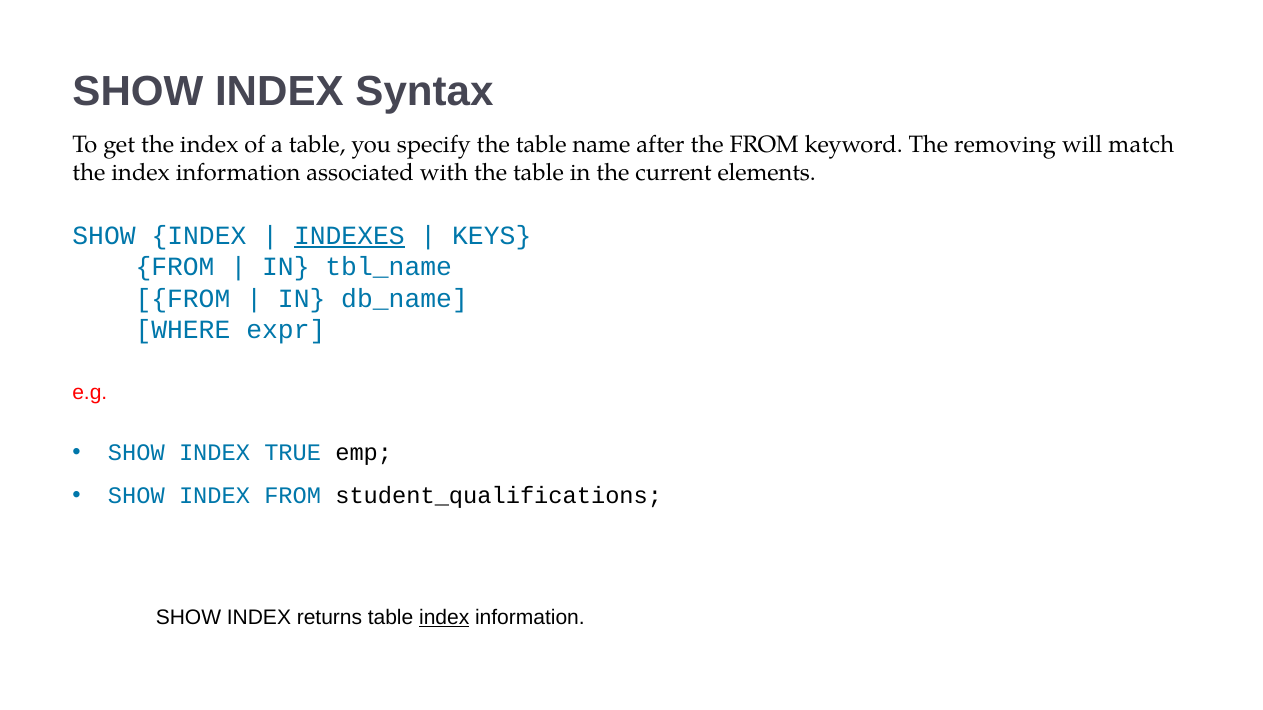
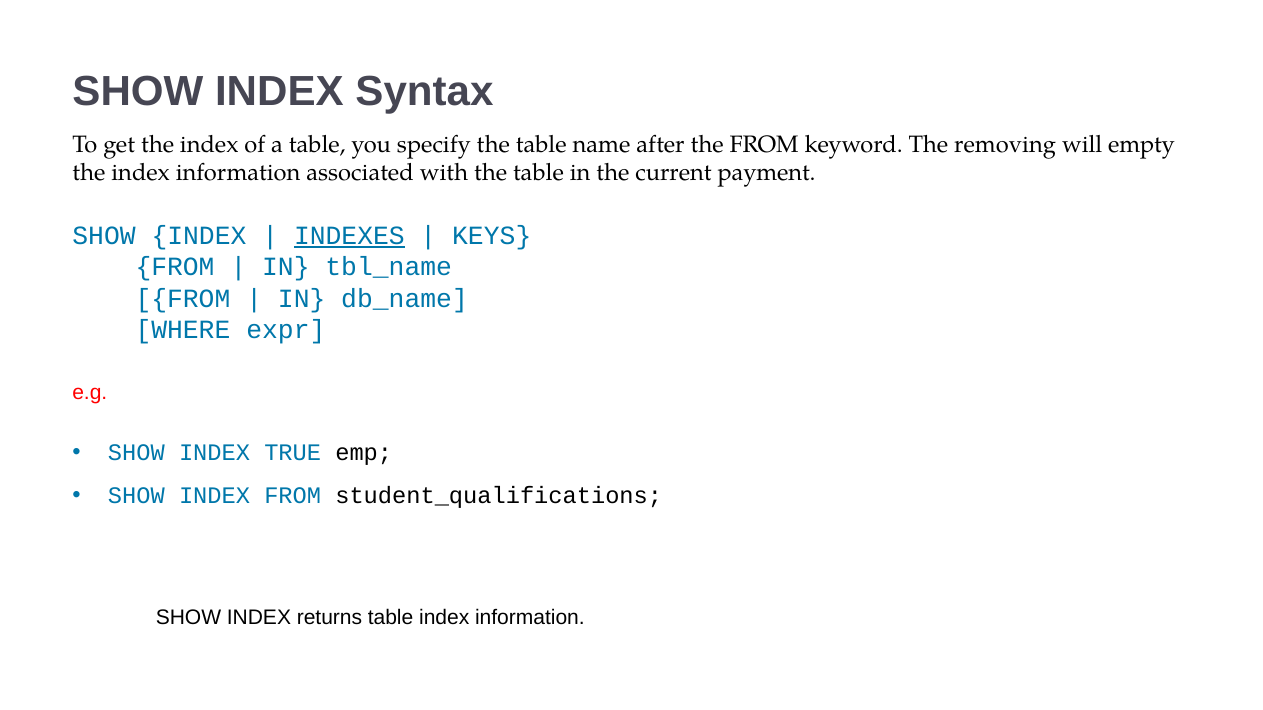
match: match -> empty (1141, 145)
elements: elements -> payment (767, 173)
index underline: present -> none (444, 618)
